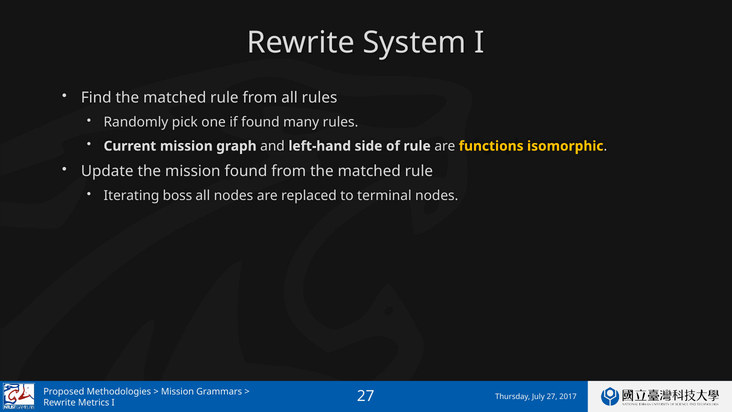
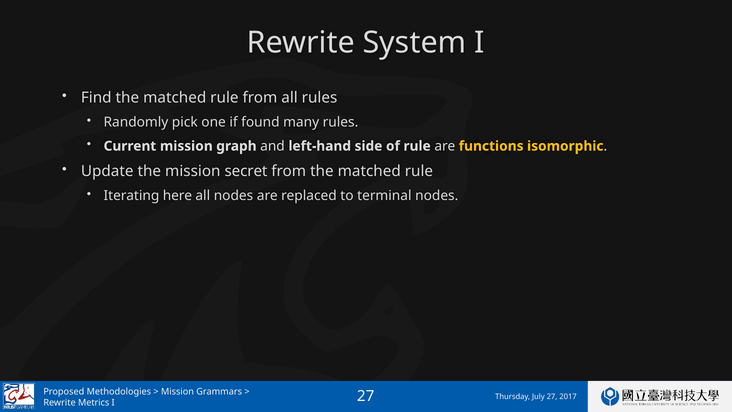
mission found: found -> secret (246, 171)
boss: boss -> here (177, 196)
